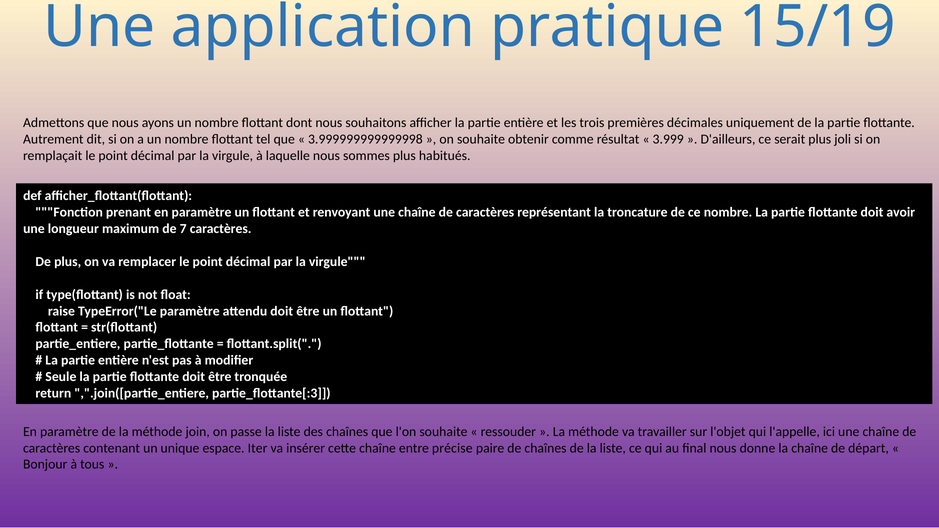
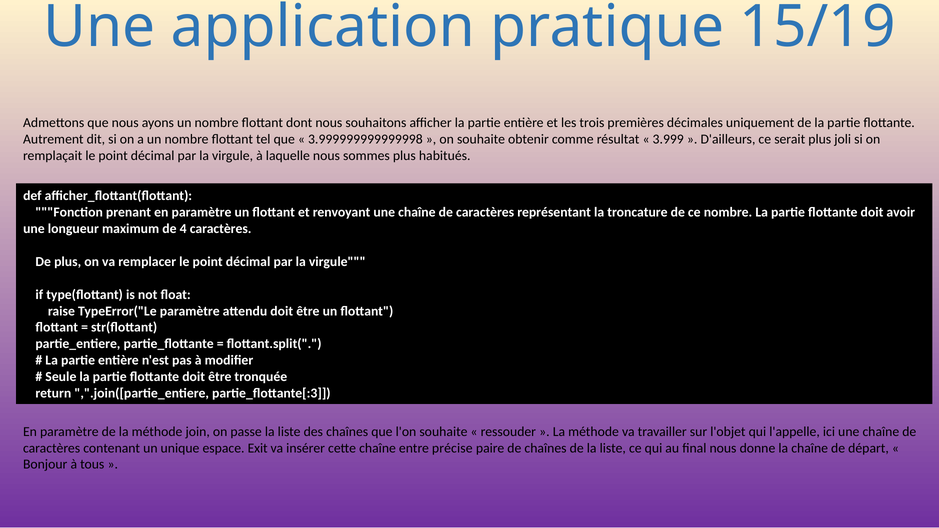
7: 7 -> 4 (183, 229)
Iter: Iter -> Exit (258, 448)
